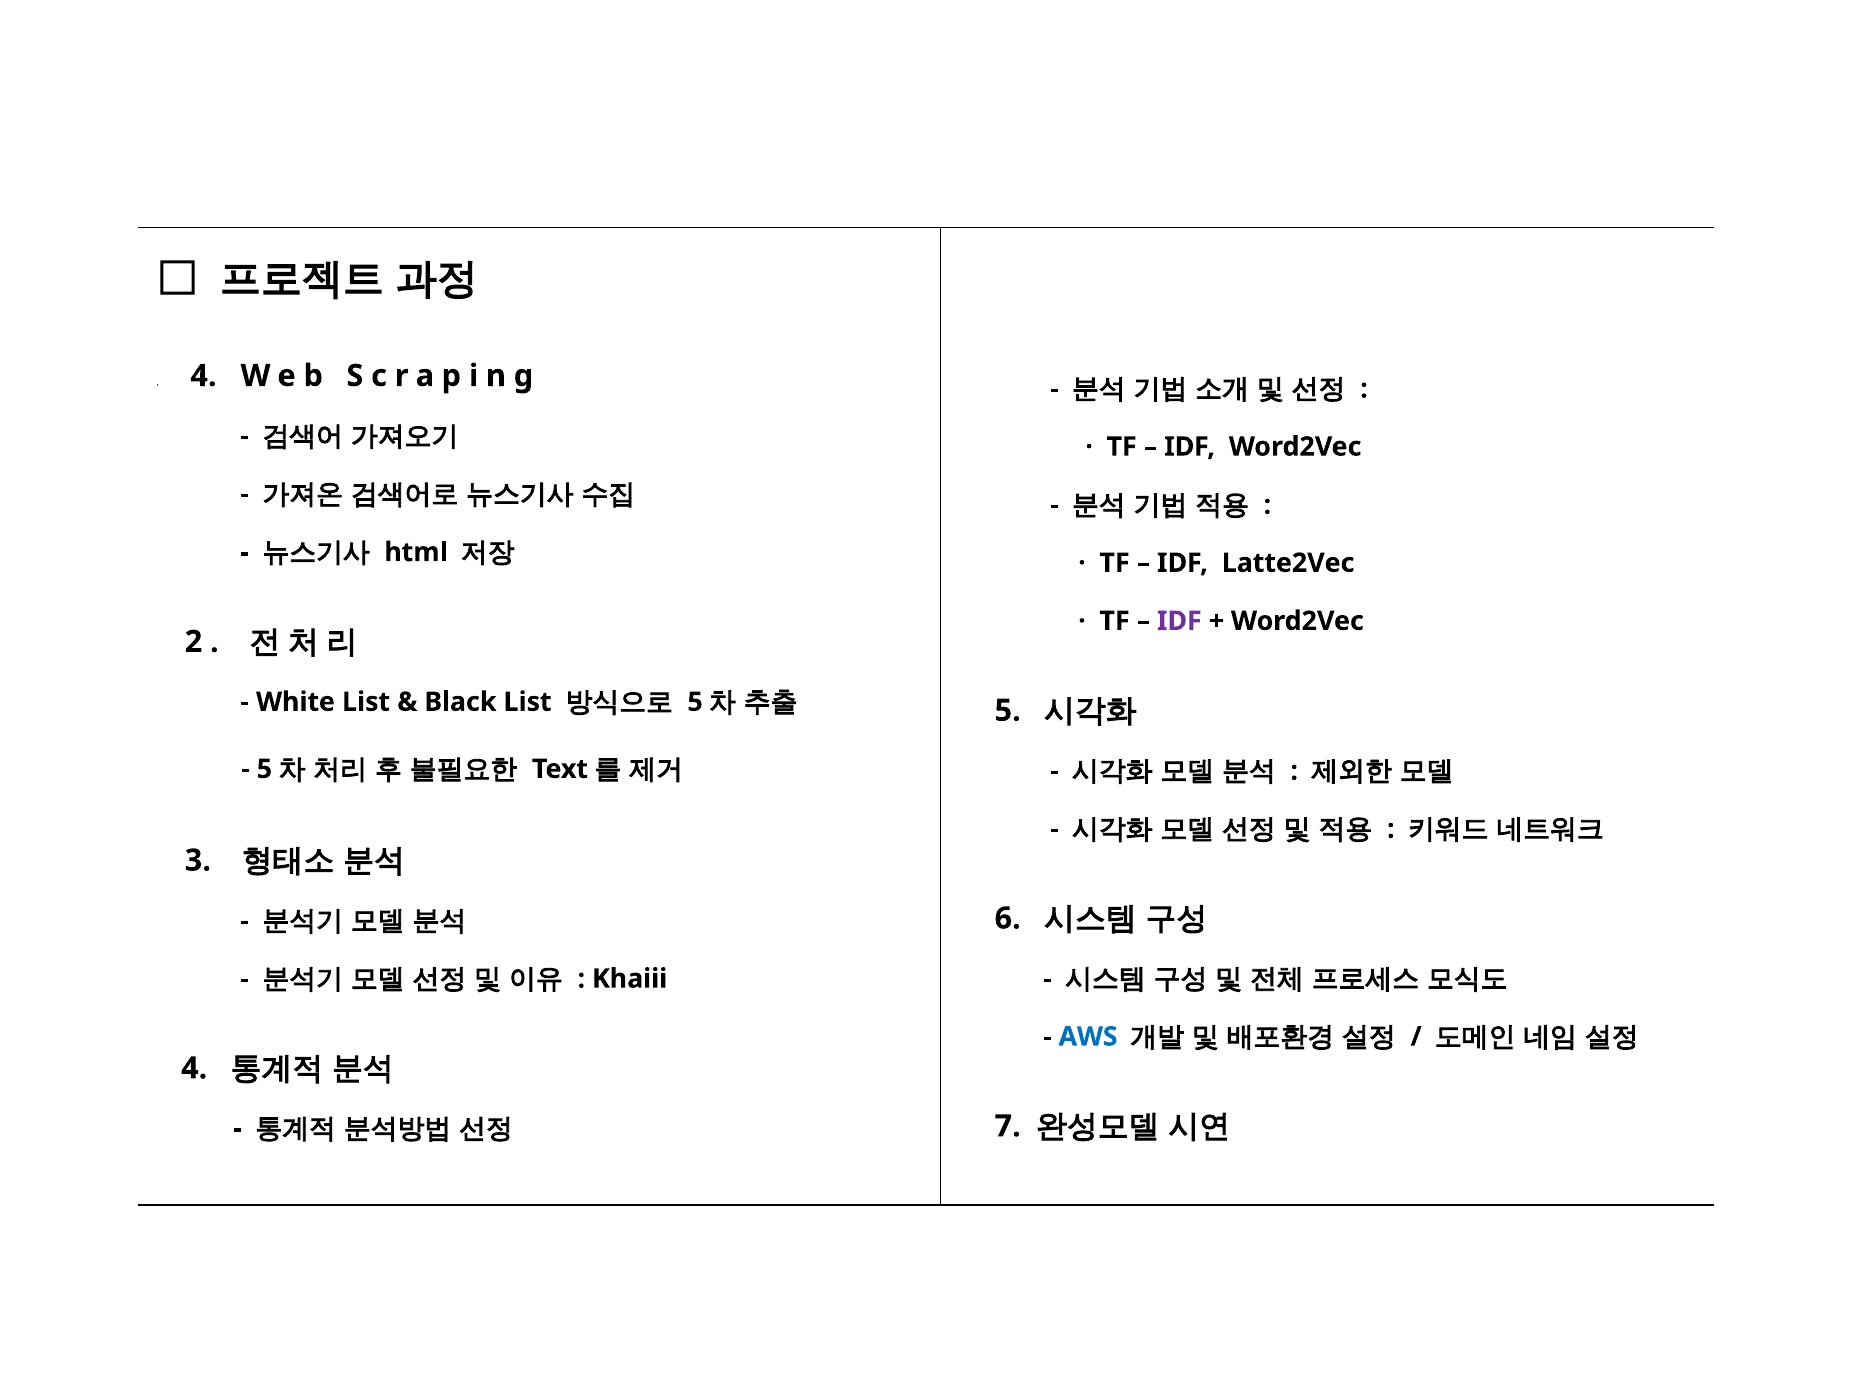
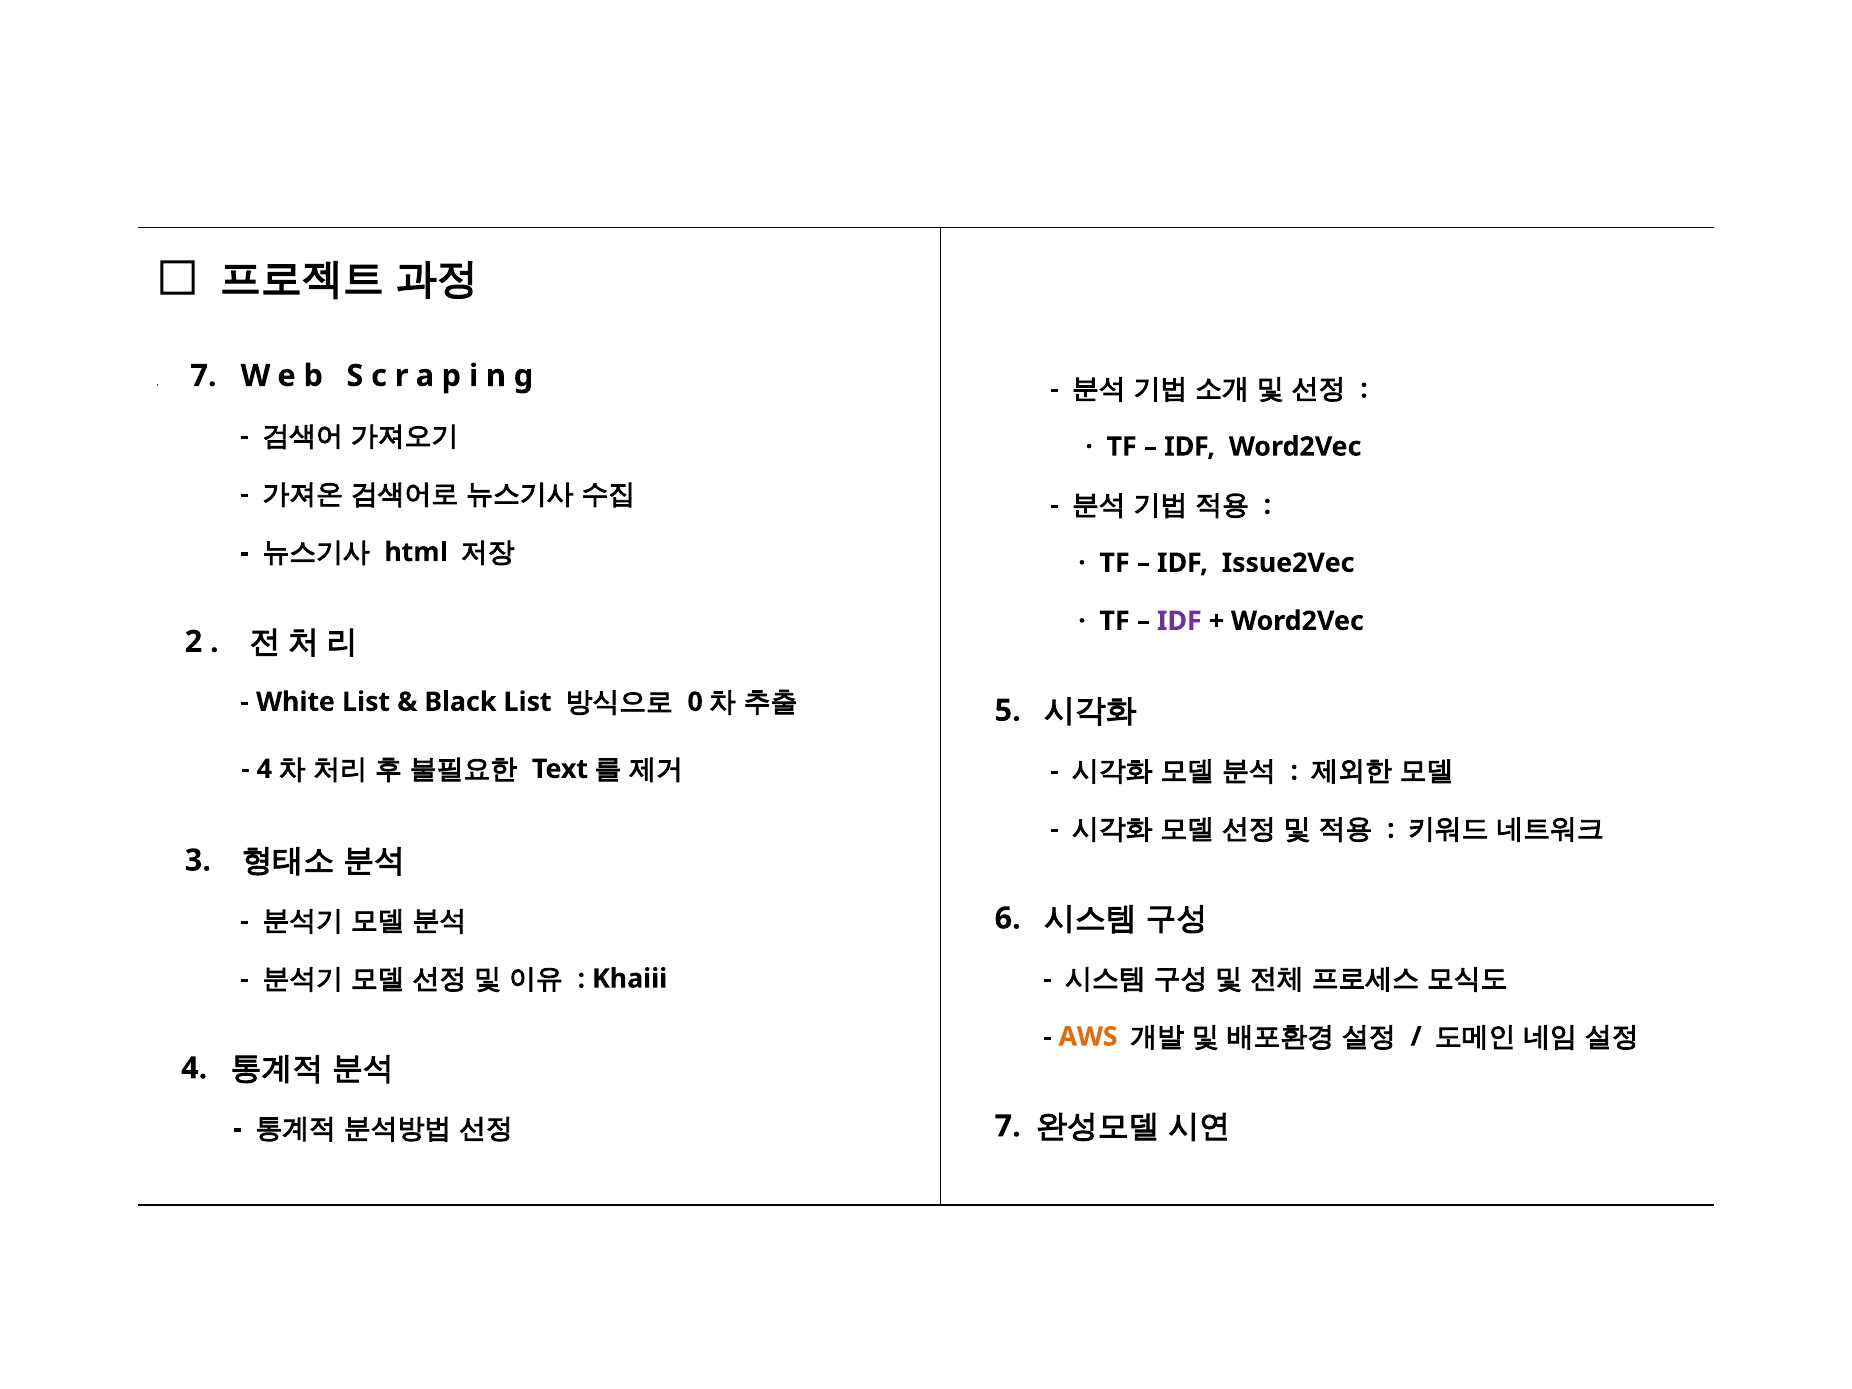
1 4: 4 -> 7 (203, 376)
Latte2Vec: Latte2Vec -> Issue2Vec (1288, 563)
5: 5 -> 0 (695, 702)
5: 5 -> 4 (264, 769)
AWS colour: blue -> orange (1088, 1037)
